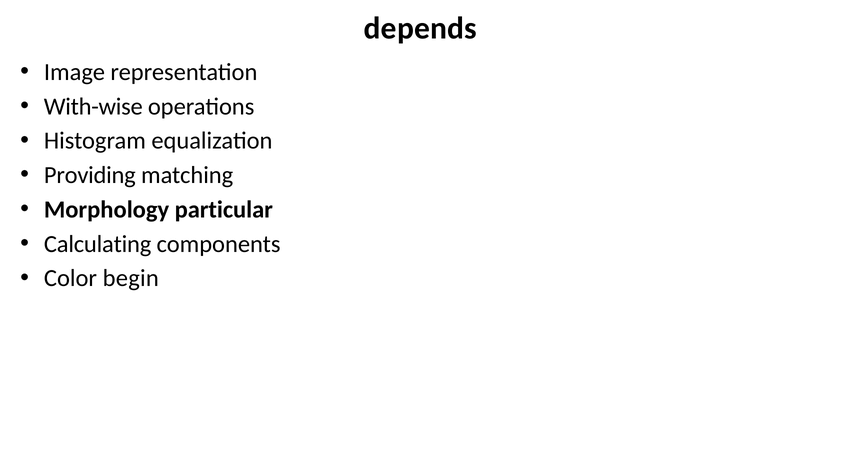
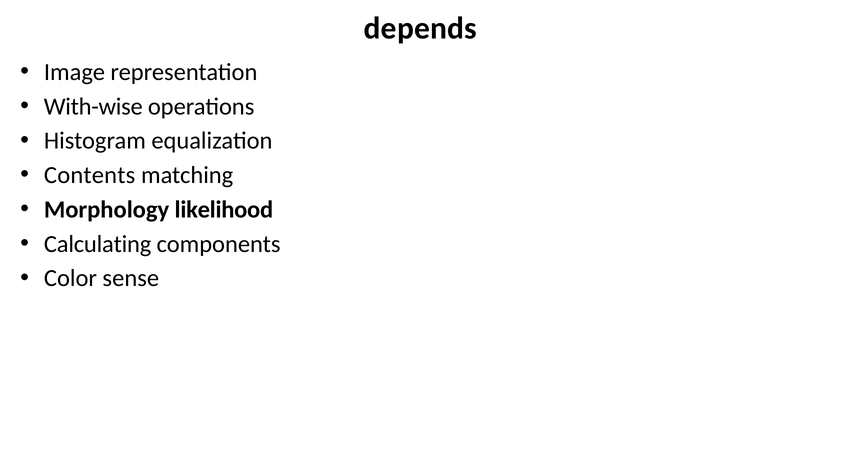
Providing: Providing -> Contents (90, 175)
particular: particular -> likelihood (224, 210)
begin: begin -> sense (131, 278)
